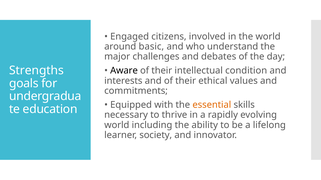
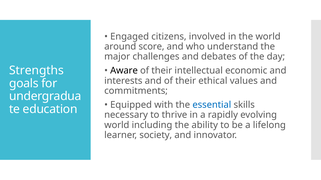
basic: basic -> score (151, 47)
condition: condition -> economic (246, 71)
essential colour: orange -> blue (212, 105)
